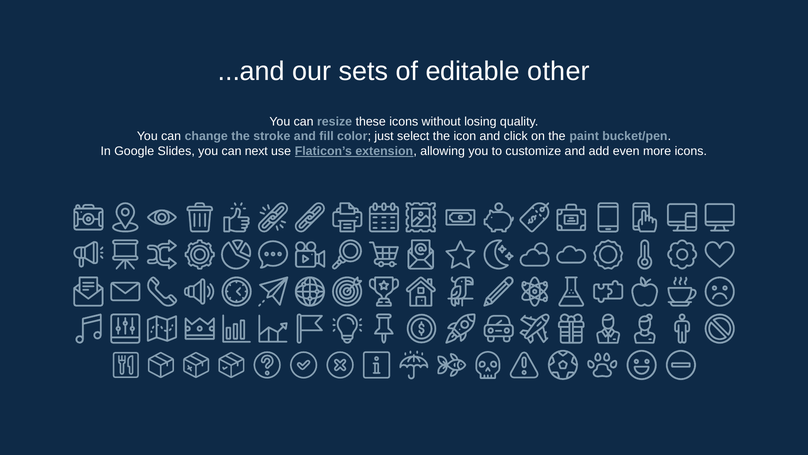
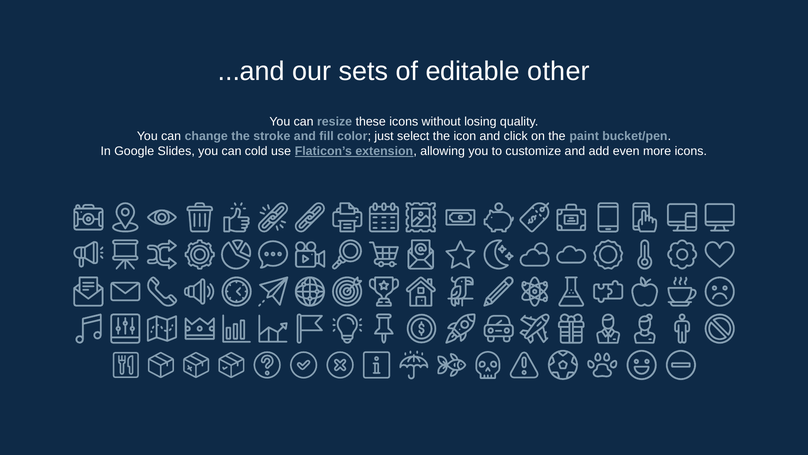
next: next -> cold (256, 151)
